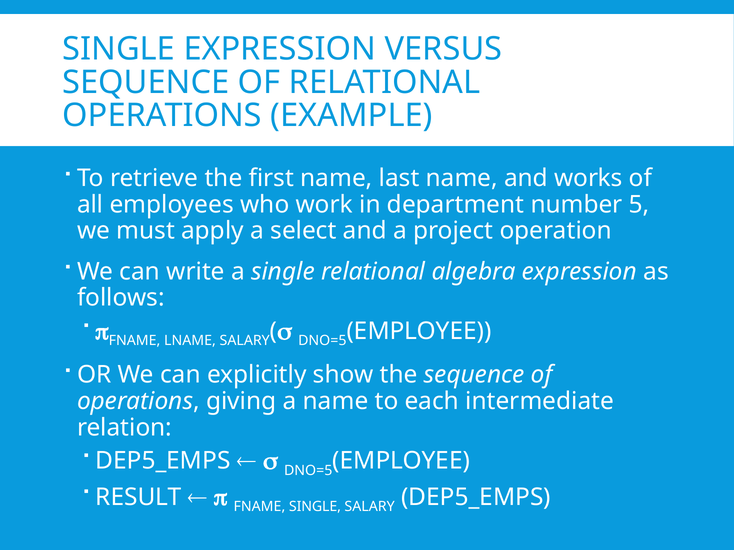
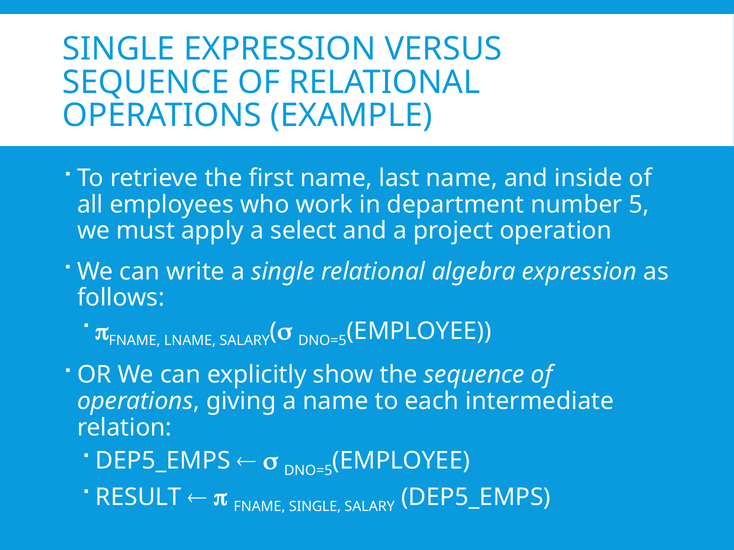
works: works -> inside (588, 178)
